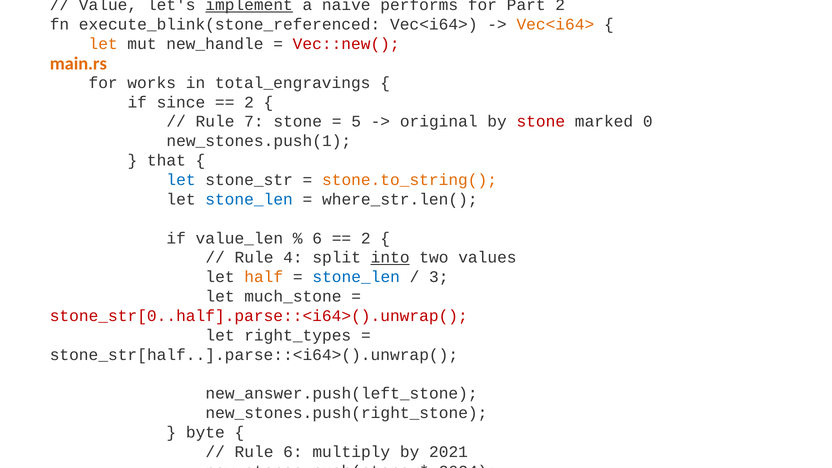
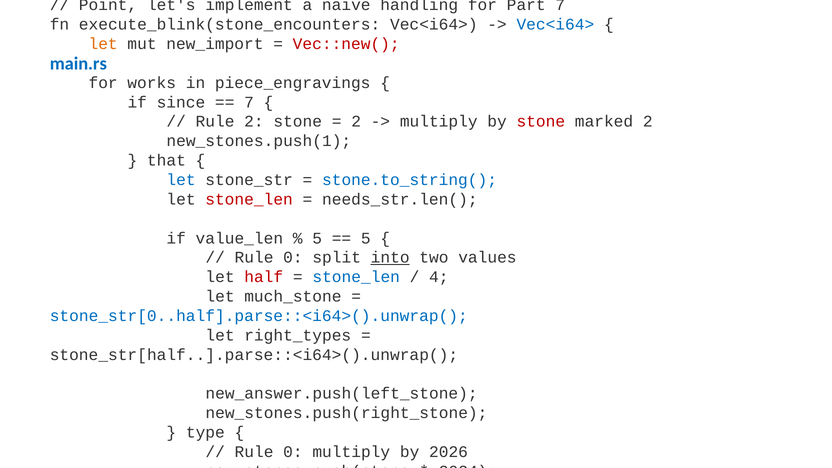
Value: Value -> Point (108, 5)
implement underline: present -> none (249, 5)
performs: performs -> handling (419, 5)
Part 2: 2 -> 7 (560, 5)
execute_blink(stone_referenced: execute_blink(stone_referenced -> execute_blink(stone_encounters (230, 25)
Vec<i64> colour: orange -> blue (555, 25)
new_handle: new_handle -> new_import (215, 44)
main.rs colour: orange -> blue (78, 64)
total_engravings: total_engravings -> piece_engravings (293, 83)
2: 2 -> 7 (249, 102)
Rule 7: 7 -> 2 (254, 122)
5: 5 -> 2 (356, 122)
original: original -> multiply (439, 122)
marked 0: 0 -> 2 (648, 122)
stone.to_string( colour: orange -> blue (410, 180)
stone_len colour: blue -> red (249, 199)
where_str.len(: where_str.len( -> needs_str.len( (400, 199)
6: 6 -> 5 (317, 238)
2: 2 -> 5 (366, 238)
4: 4 -> 0 (293, 258)
half colour: orange -> red (264, 277)
3: 3 -> 4 (439, 277)
stone_str[0..half].parse::<i64>().unwrap( colour: red -> blue (259, 316)
byte: byte -> type (205, 432)
6: 6 -> 0 (293, 452)
2021: 2021 -> 2026 (449, 452)
